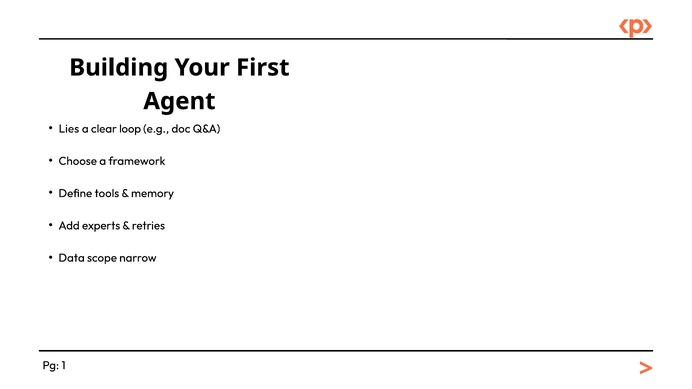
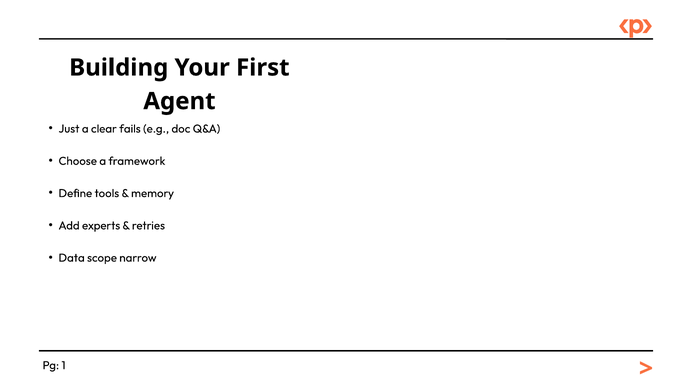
Lies: Lies -> Just (69, 129)
loop: loop -> fails (130, 129)
